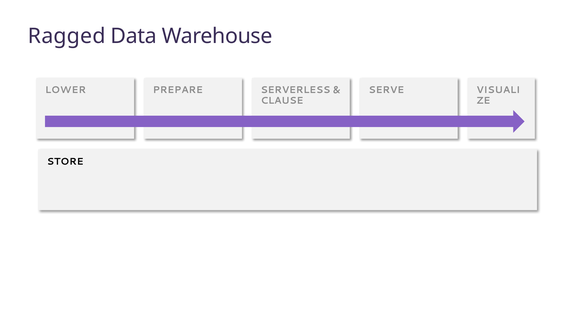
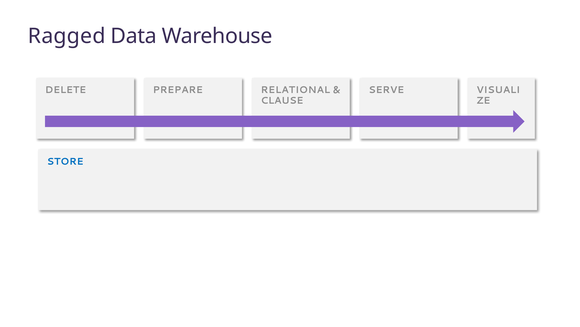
LOWER: LOWER -> DELETE (66, 90)
SERVERLESS: SERVERLESS -> RELATIONAL (295, 90)
STORE colour: black -> blue (65, 161)
